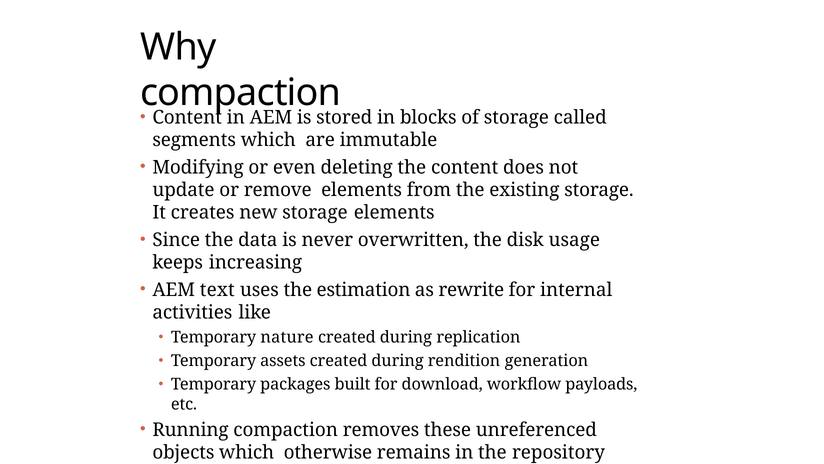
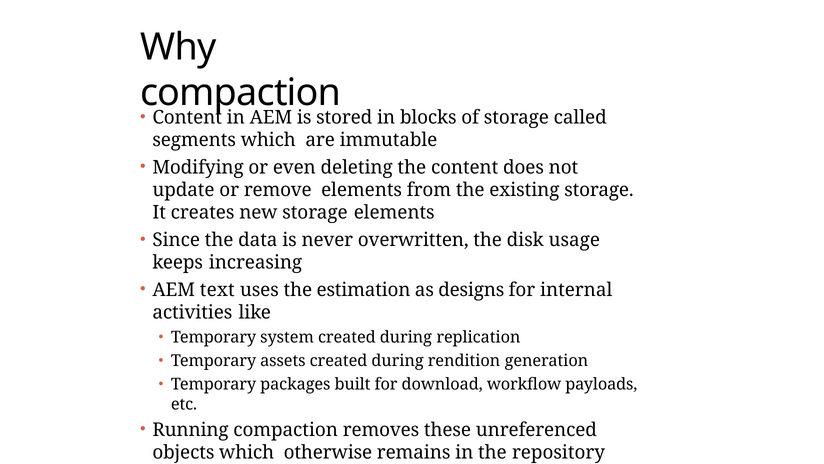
rewrite: rewrite -> designs (471, 289)
nature: nature -> system (287, 337)
